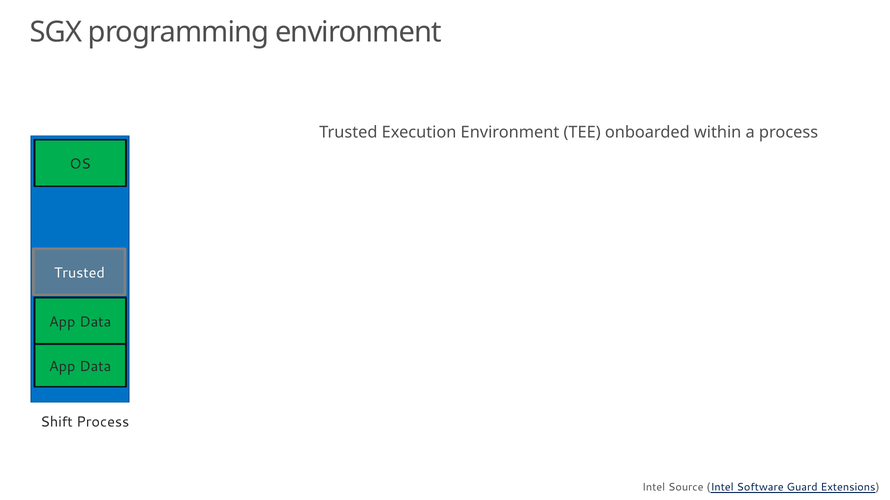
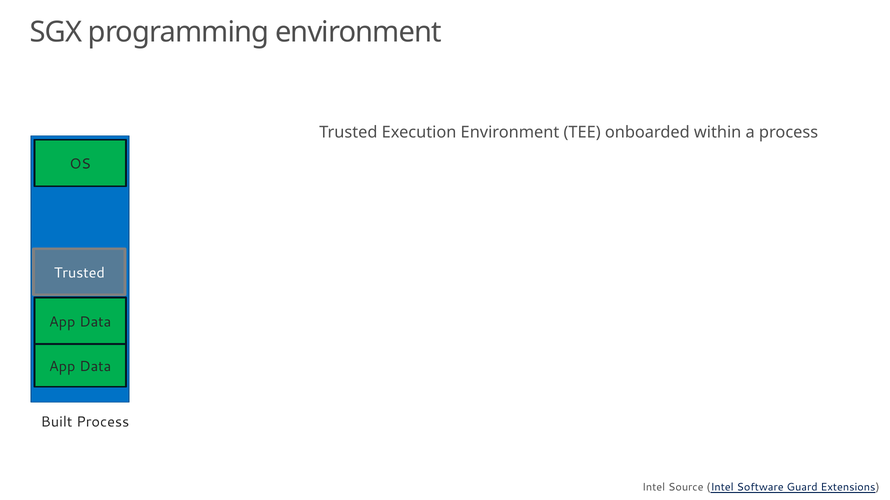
Shift: Shift -> Built (57, 423)
